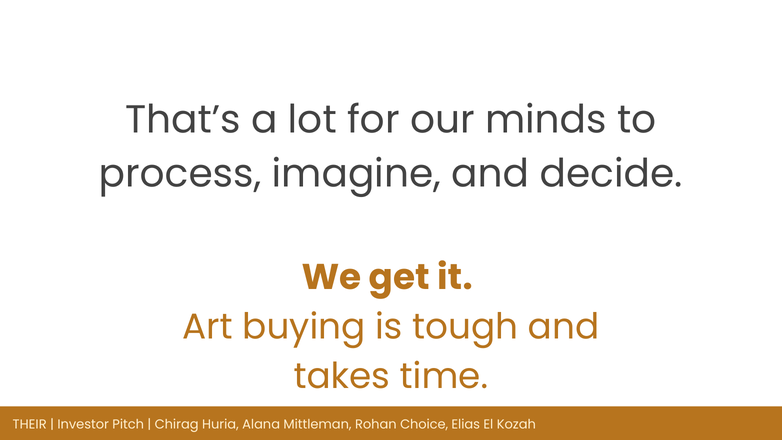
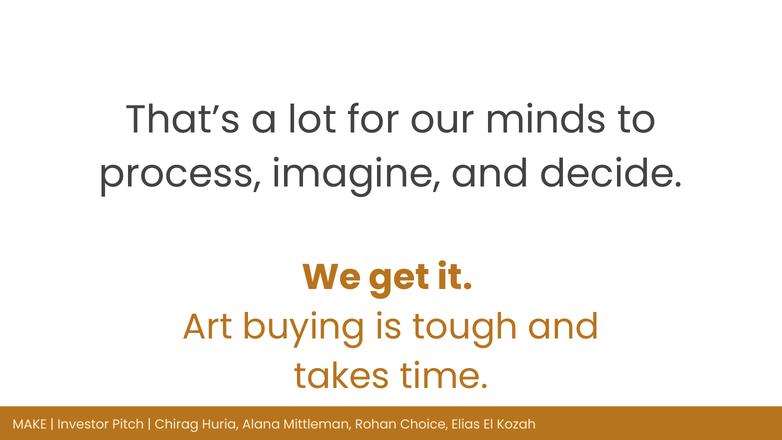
THEIR: THEIR -> MAKE (30, 424)
